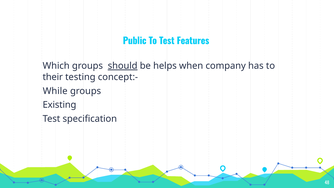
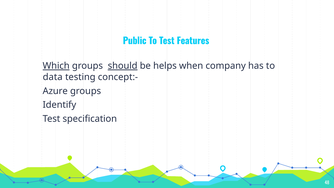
Which underline: none -> present (56, 66)
their: their -> data (53, 77)
While: While -> Azure (55, 91)
Existing: Existing -> Identify (59, 105)
